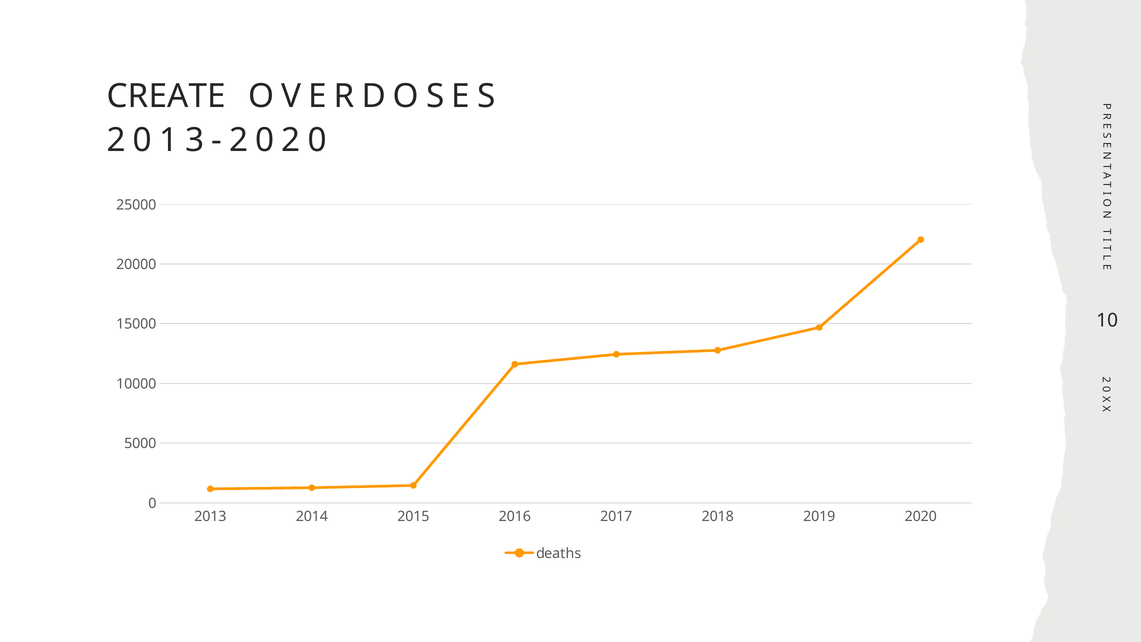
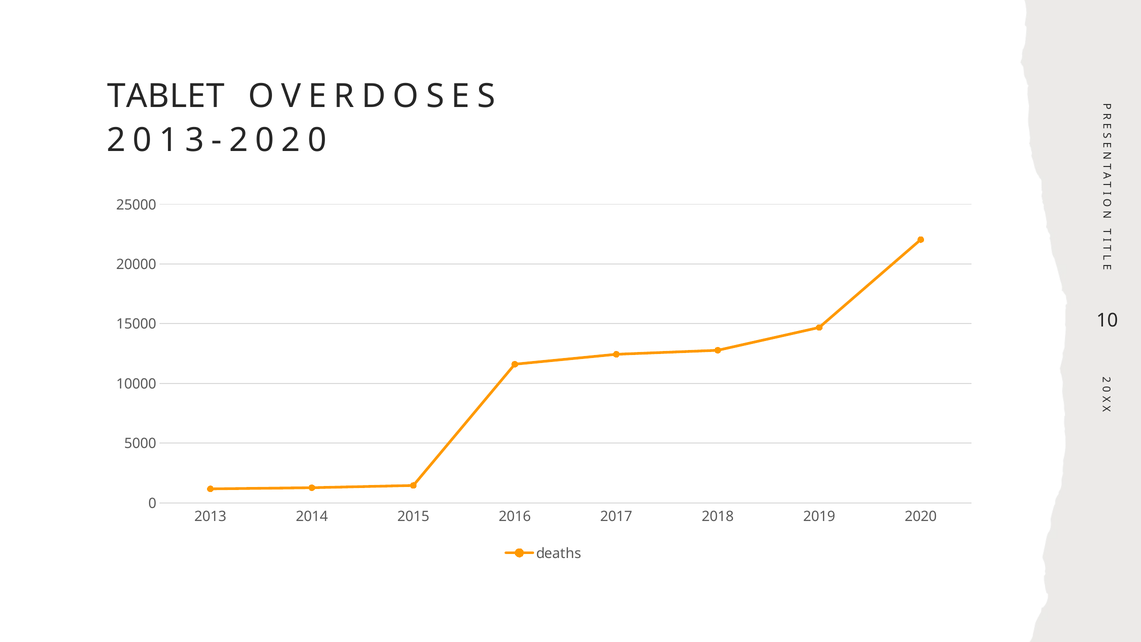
CREATE: CREATE -> TABLET (166, 96)
